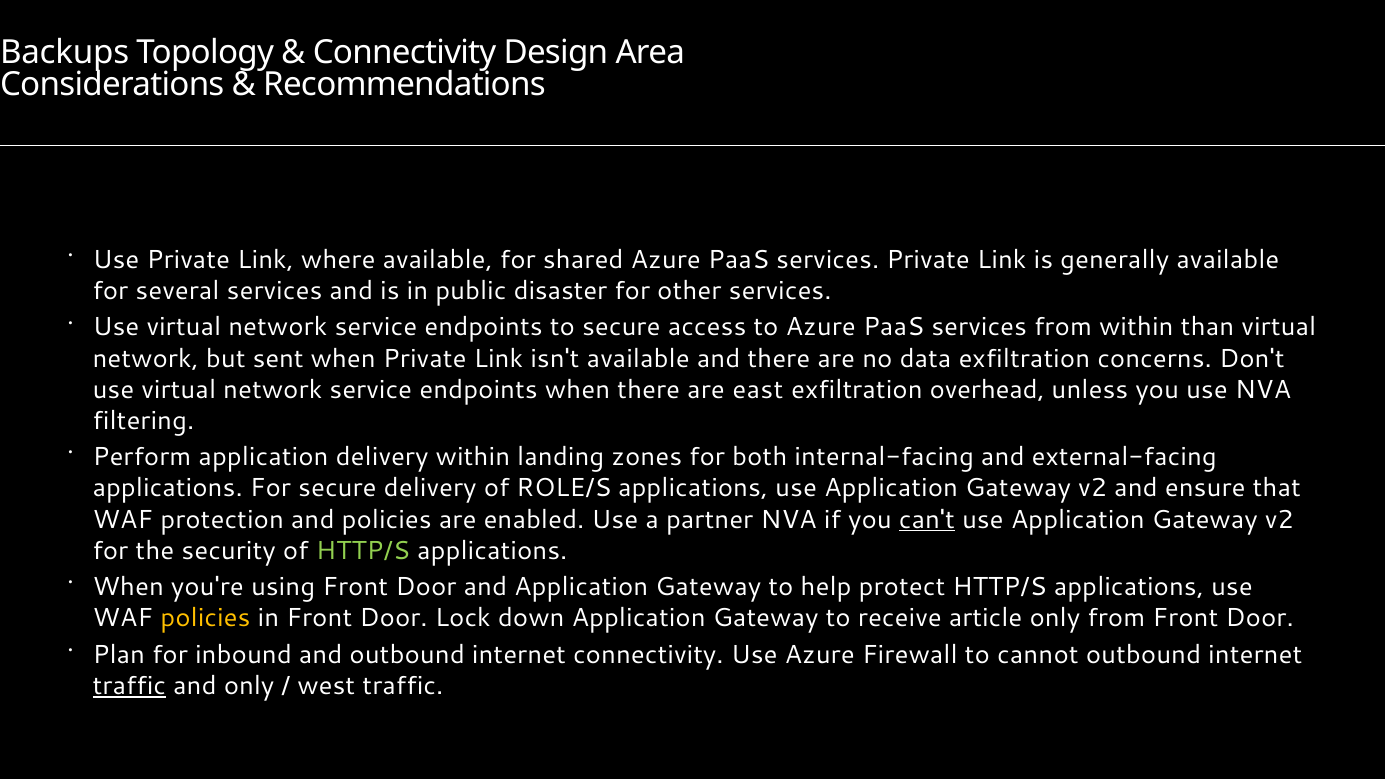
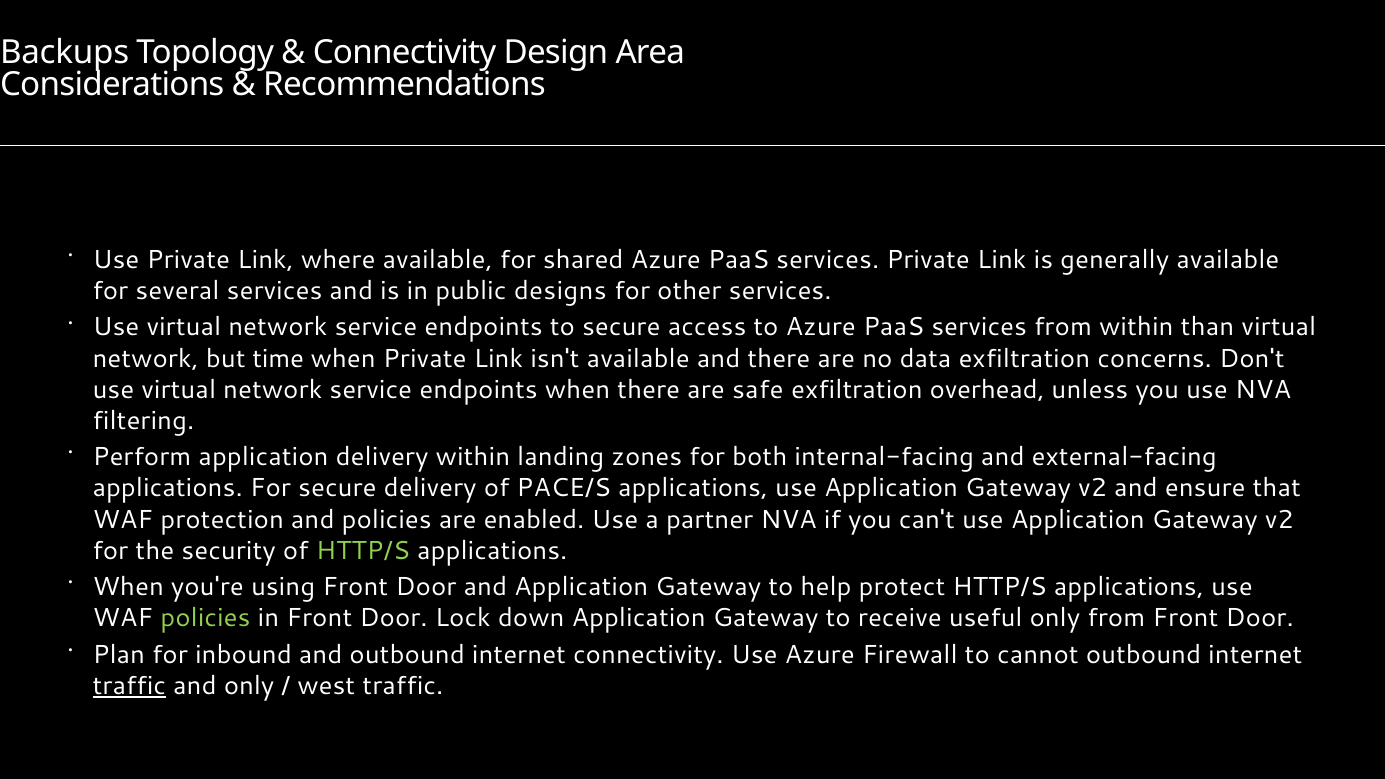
disaster: disaster -> designs (560, 291)
sent: sent -> time (278, 358)
east: east -> safe (758, 390)
ROLE/S: ROLE/S -> PACE/S (564, 488)
can't underline: present -> none (927, 519)
policies colour: yellow -> light green (205, 618)
article: article -> useful (986, 618)
